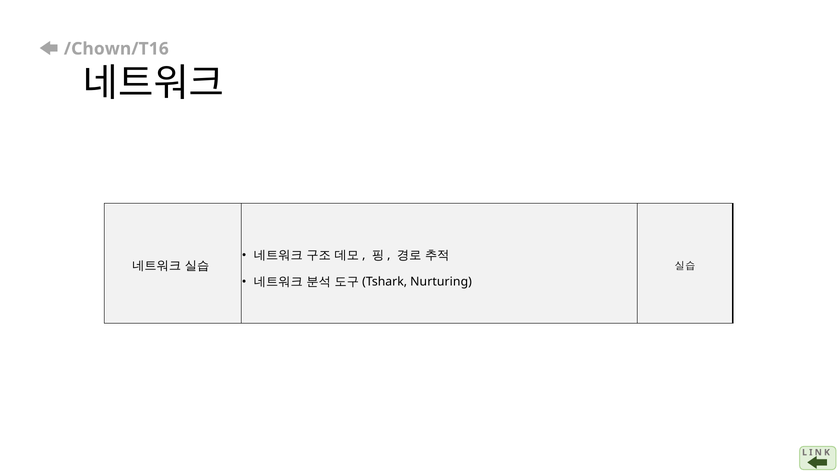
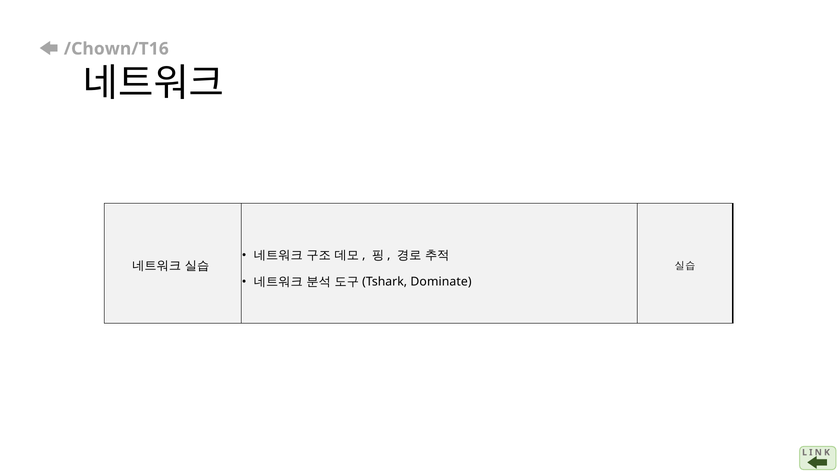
Nurturing: Nurturing -> Dominate (441, 282)
